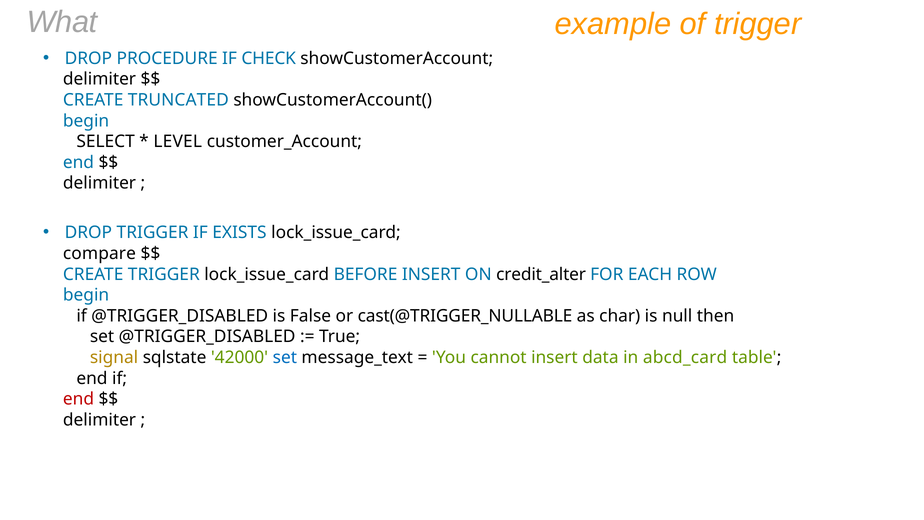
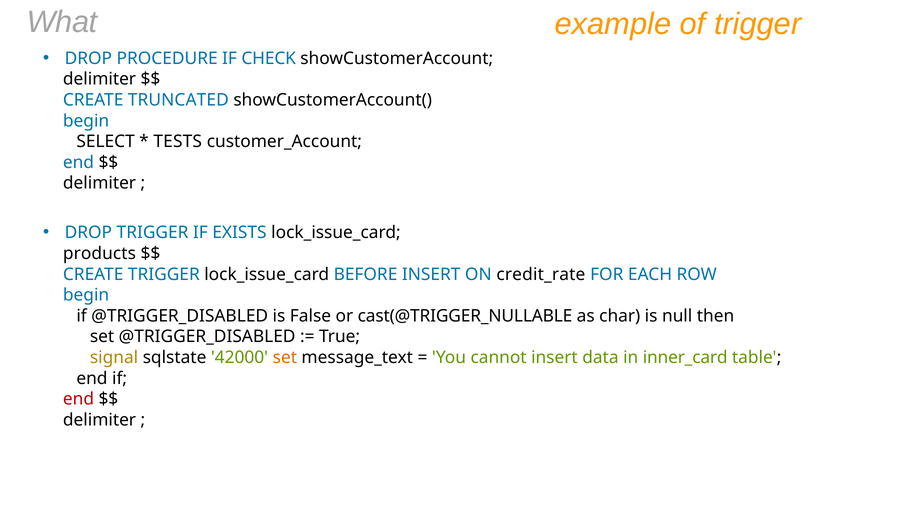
LEVEL: LEVEL -> TESTS (178, 142)
compare: compare -> products (99, 253)
credit_alter: credit_alter -> credit_rate (541, 274)
set colour: blue -> orange (285, 357)
abcd_card: abcd_card -> inner_card (685, 357)
